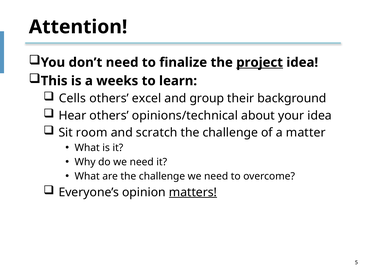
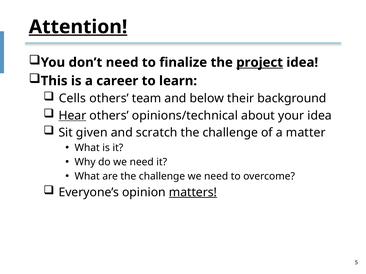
Attention underline: none -> present (78, 27)
weeks: weeks -> career (117, 81)
excel: excel -> team (147, 99)
group: group -> below (207, 99)
Hear underline: none -> present (72, 116)
room: room -> given (92, 133)
